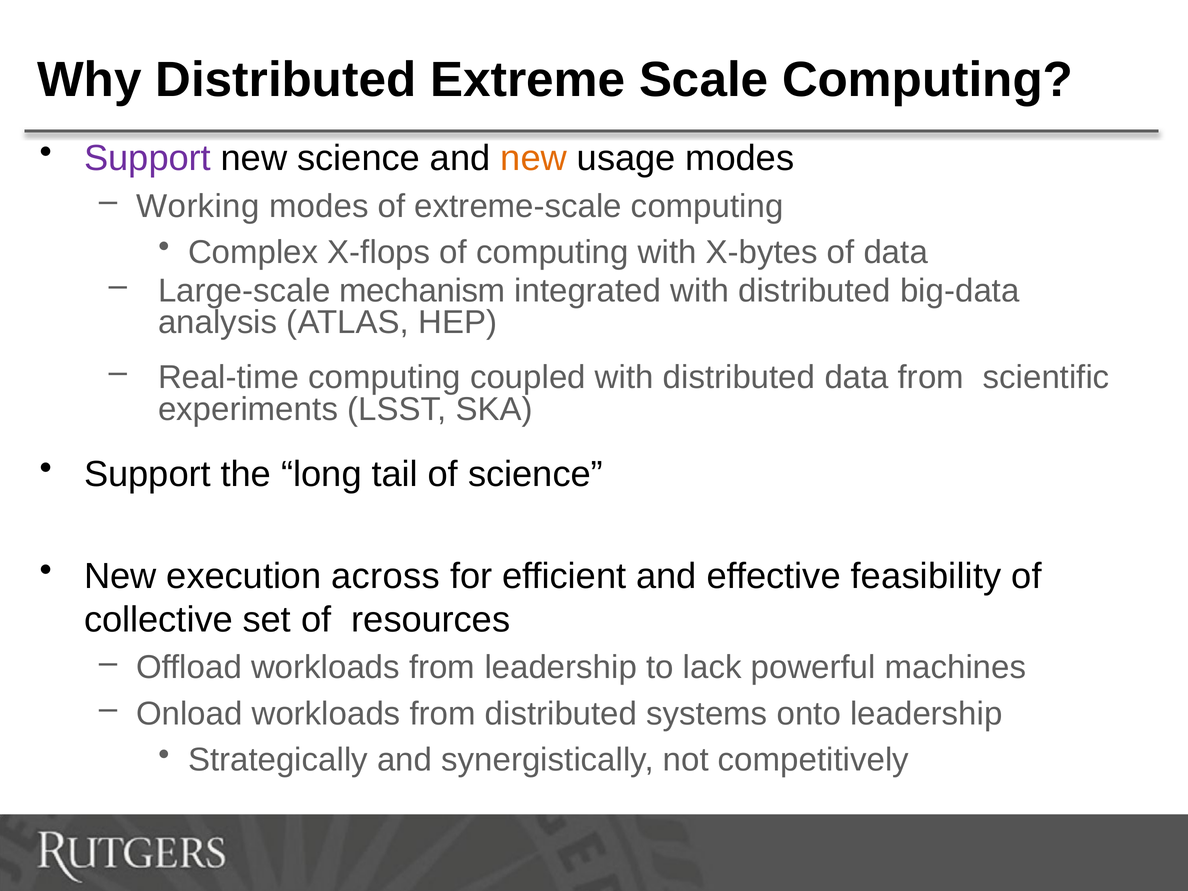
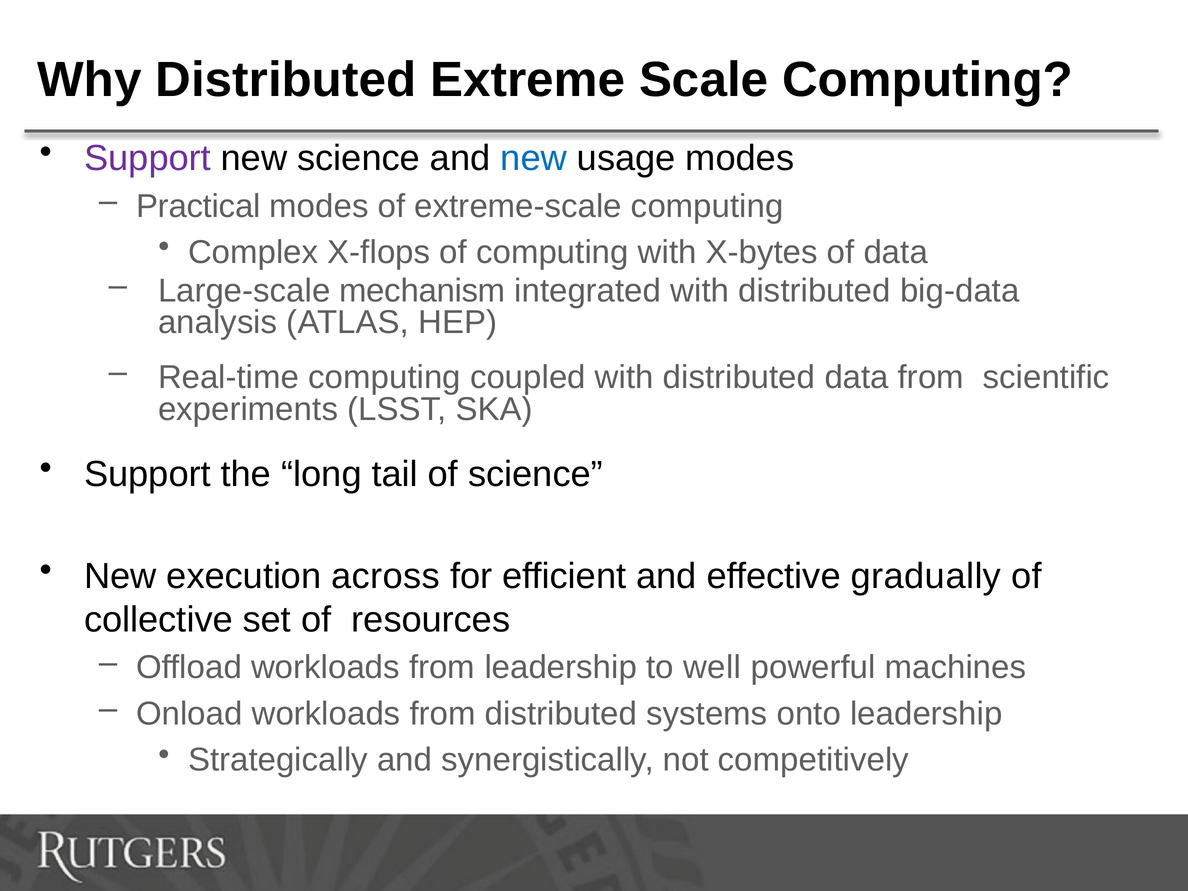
new colour: orange -> blue (534, 158)
Working: Working -> Practical (198, 206)
feasibility: feasibility -> gradually (926, 576)
lack: lack -> well (712, 668)
